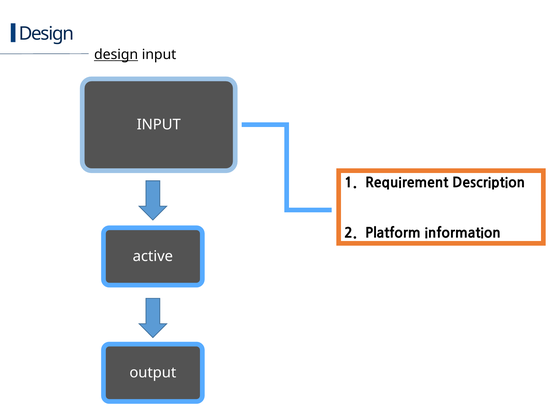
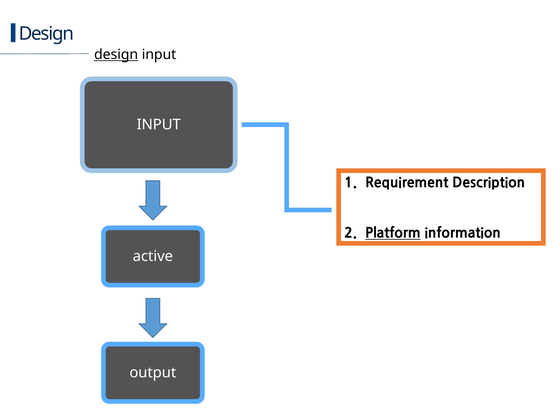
Platform underline: none -> present (393, 233)
